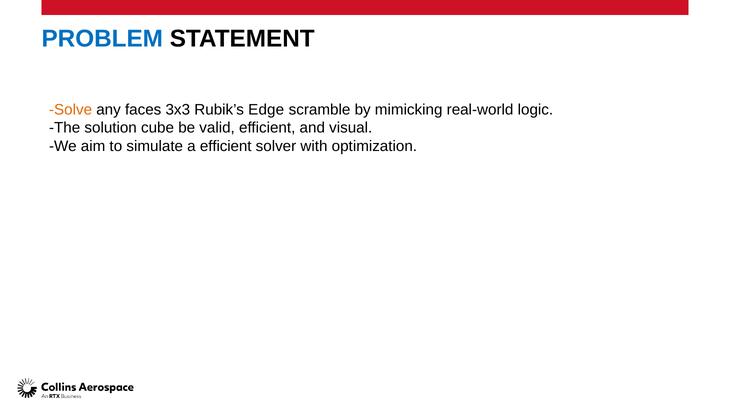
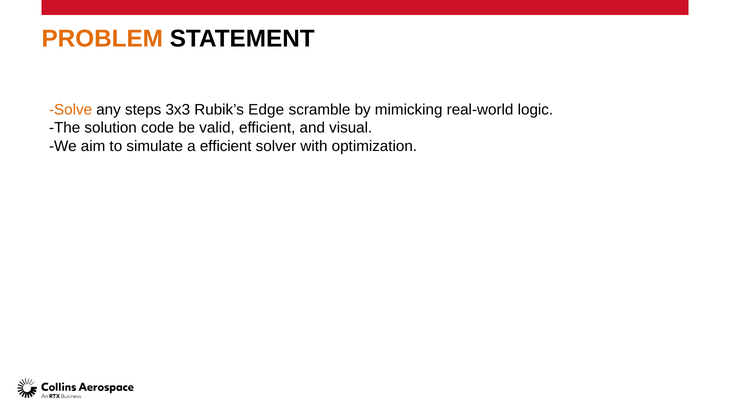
PROBLEM colour: blue -> orange (102, 39)
faces: faces -> steps (143, 110)
cube: cube -> code (158, 128)
